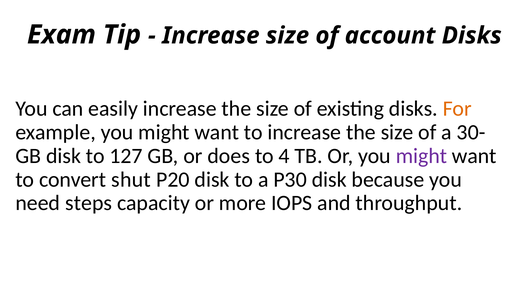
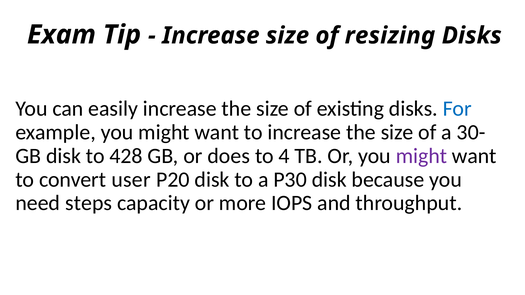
account: account -> resizing (390, 36)
For colour: orange -> blue (457, 109)
127: 127 -> 428 (126, 156)
shut: shut -> user (131, 180)
